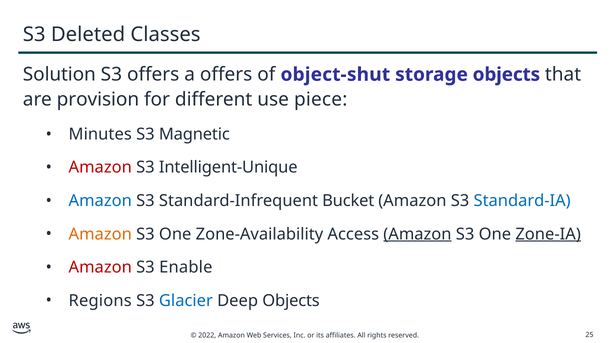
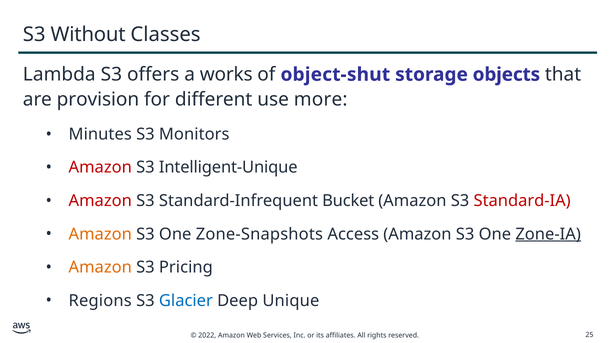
Deleted: Deleted -> Without (88, 35)
Solution: Solution -> Lambda (59, 75)
a offers: offers -> works (226, 75)
piece: piece -> more (321, 100)
Magnetic: Magnetic -> Monitors (194, 134)
Amazon colour: blue -> red (100, 201)
Standard-IA colour: blue -> red (522, 201)
Zone-Availability: Zone-Availability -> Zone-Snapshots (259, 234)
Amazon underline: present -> none (417, 234)
Amazon colour: red -> orange (100, 267)
Enable: Enable -> Pricing (186, 267)
Deep Objects: Objects -> Unique (291, 301)
